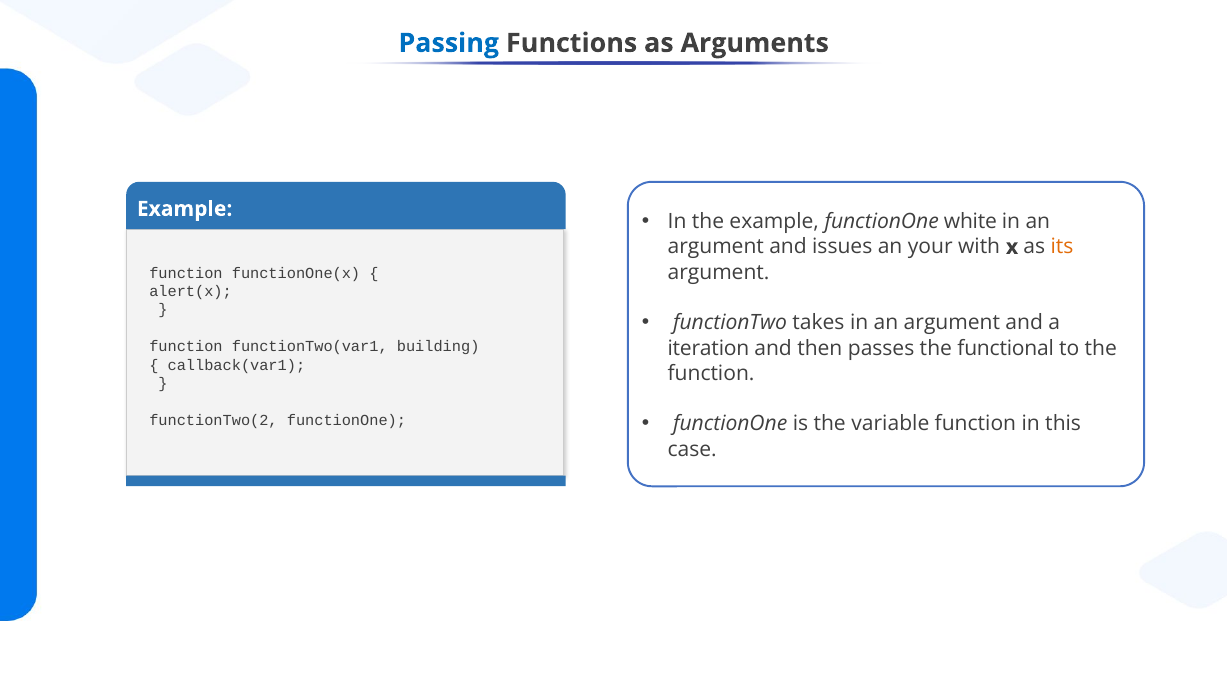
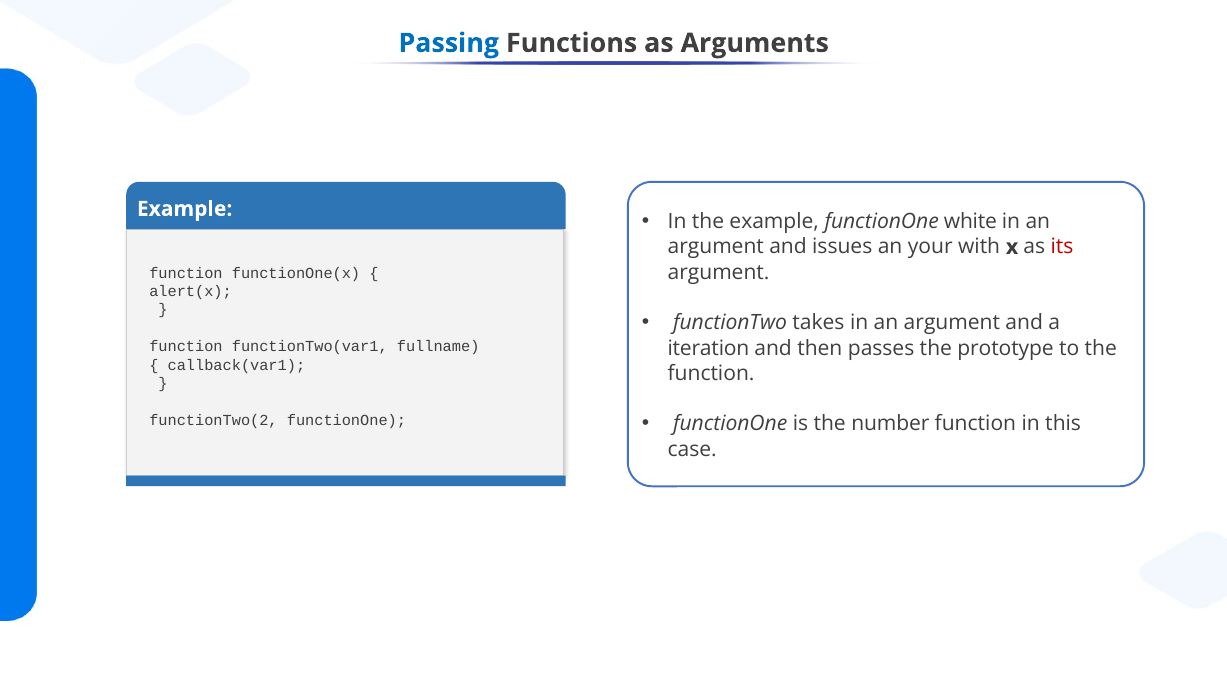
its colour: orange -> red (1062, 247)
functional: functional -> prototype (1006, 348)
building: building -> fullname (438, 347)
variable: variable -> number (890, 424)
